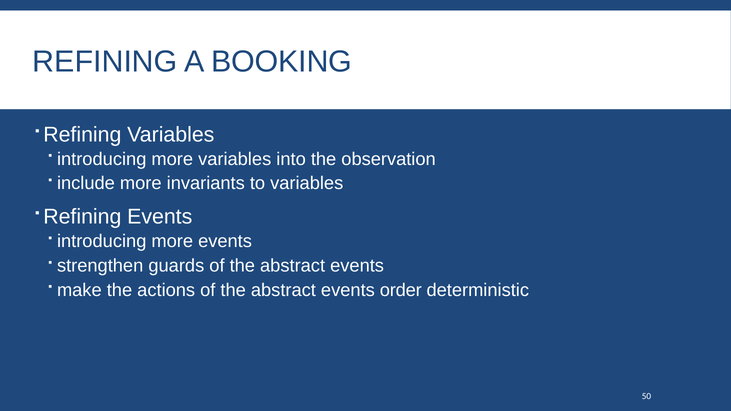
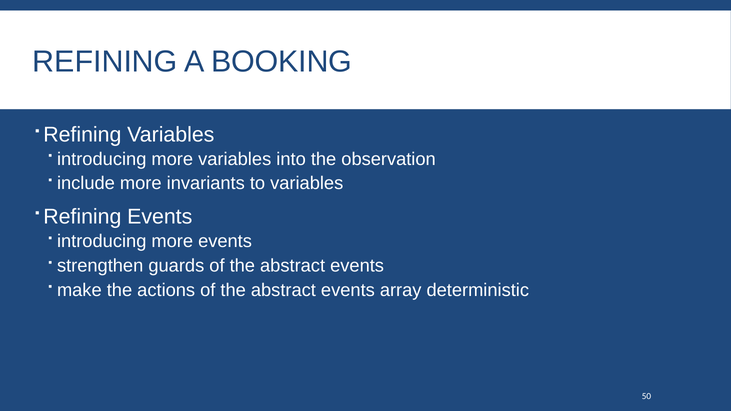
order: order -> array (401, 290)
